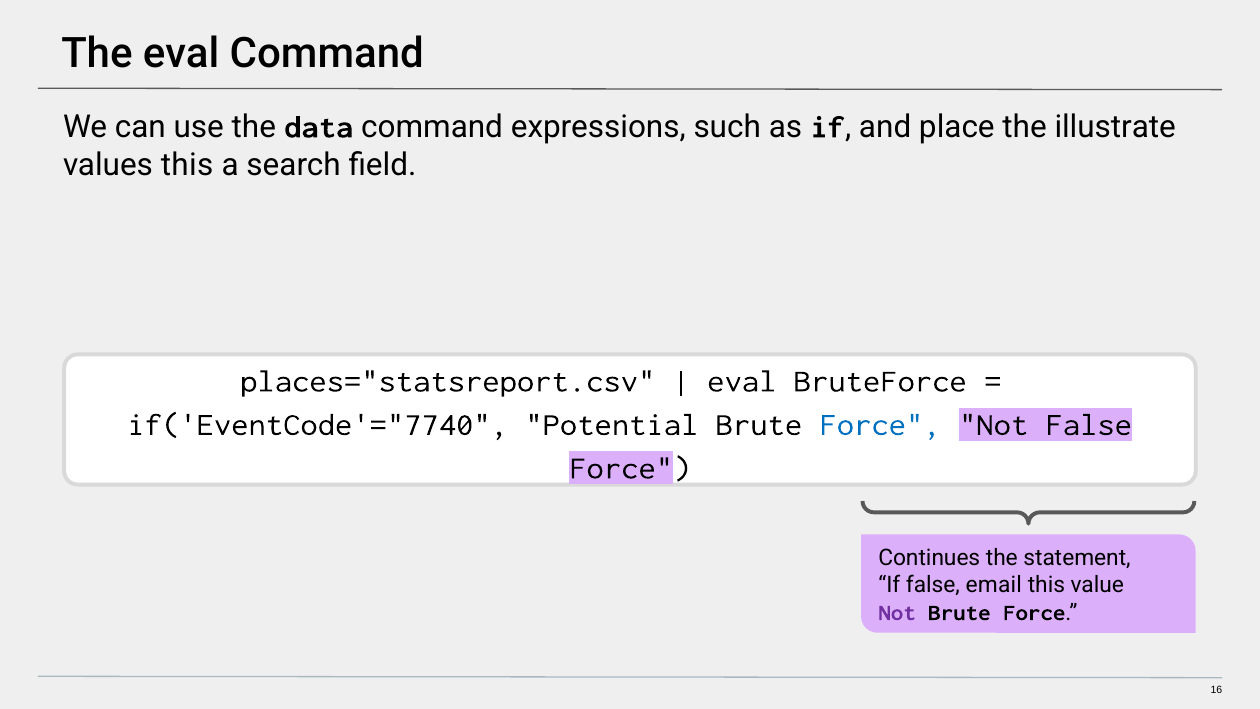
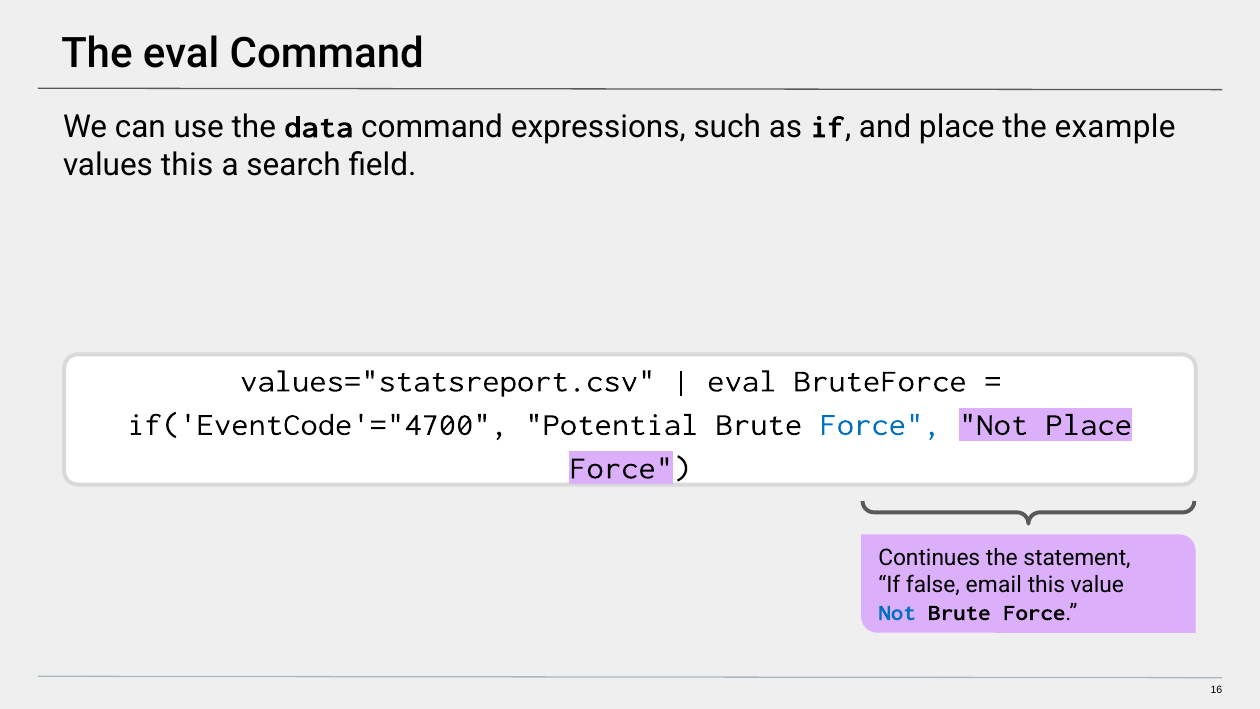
illustrate: illustrate -> example (1115, 127)
places="statsreport.csv: places="statsreport.csv -> values="statsreport.csv (448, 381)
if('EventCode'="7740: if('EventCode'="7740 -> if('EventCode'="4700 (318, 424)
Not False: False -> Place (1089, 424)
Not colour: purple -> blue (897, 612)
